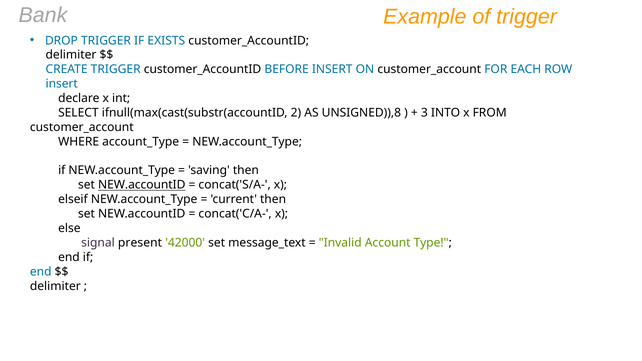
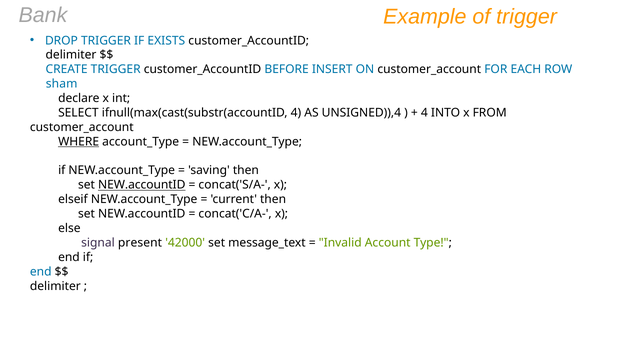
insert: insert -> sham (62, 84)
ifnull(max(cast(substr(accountID 2: 2 -> 4 (296, 113)
UNSIGNED)),8: UNSIGNED)),8 -> UNSIGNED)),4 (361, 113)
3: 3 -> 4 (424, 113)
WHERE underline: none -> present (79, 142)
